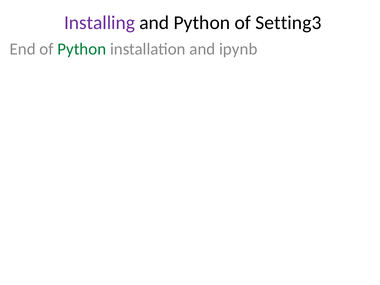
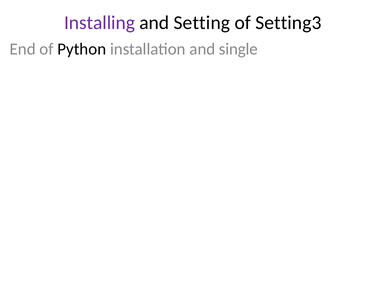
and Python: Python -> Setting (202, 23)
Python colour: green -> black (82, 49)
ipynb: ipynb -> single (238, 49)
